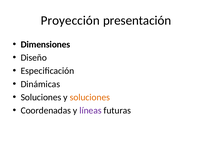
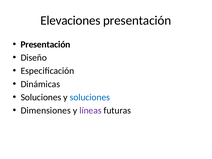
Proyección: Proyección -> Elevaciones (70, 21)
Dimensiones: Dimensiones -> Presentación (45, 44)
soluciones colour: orange -> blue (90, 97)
Coordenadas: Coordenadas -> Dimensiones (46, 110)
